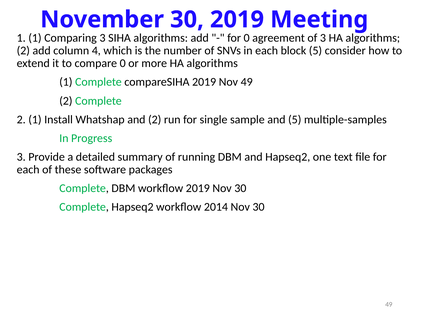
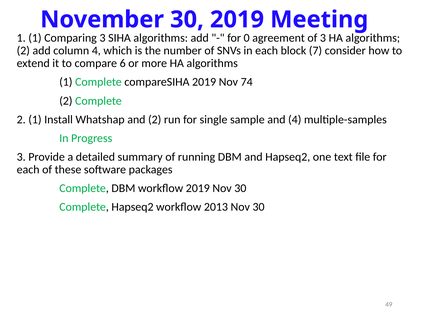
block 5: 5 -> 7 (315, 51)
compare 0: 0 -> 6 (123, 63)
Nov 49: 49 -> 74 (247, 82)
and 5: 5 -> 4 (295, 120)
2014: 2014 -> 2013 (216, 207)
